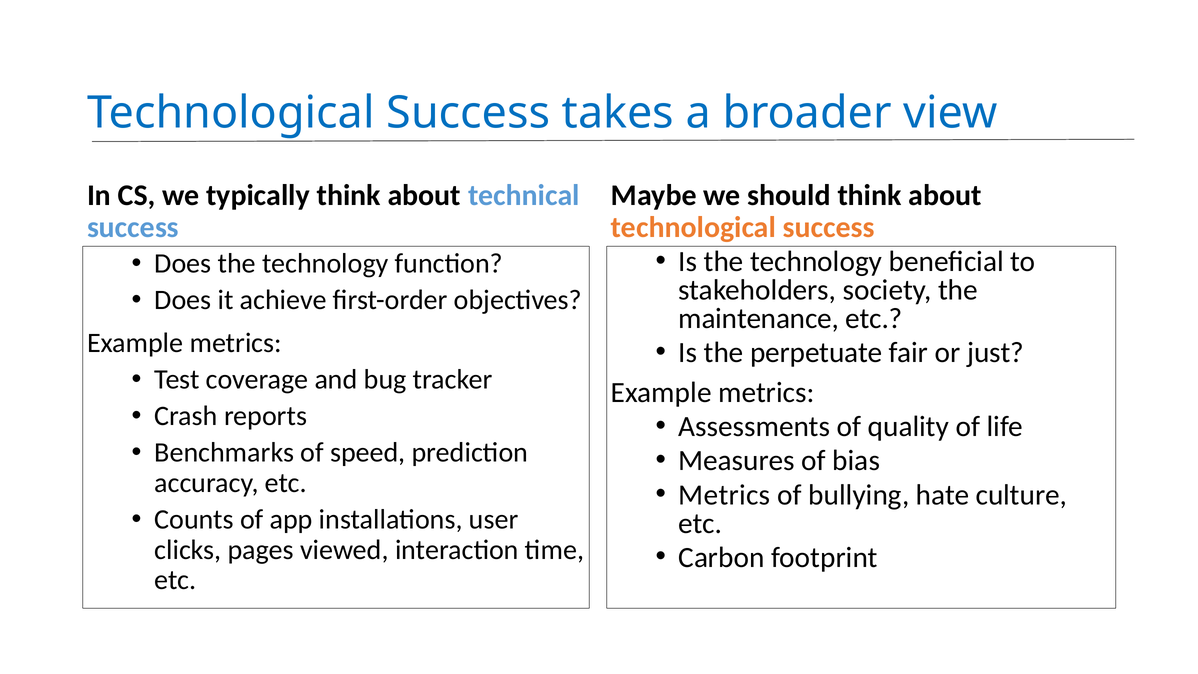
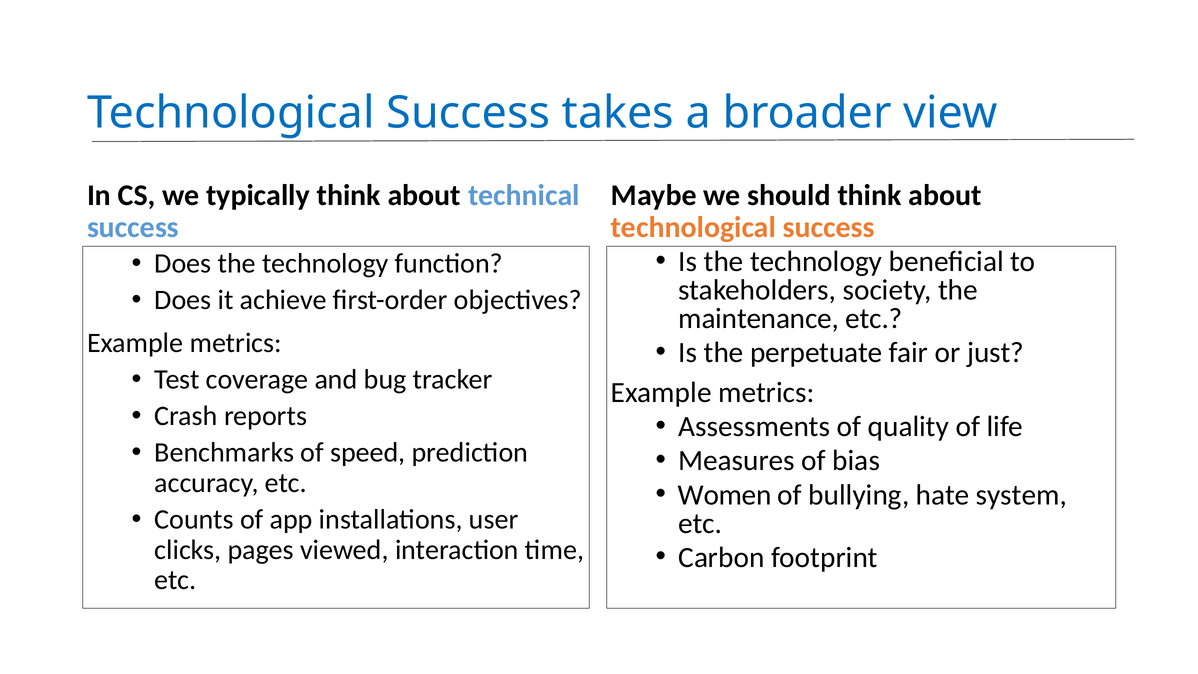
Metrics: Metrics -> Women (725, 495)
culture: culture -> system (1021, 495)
